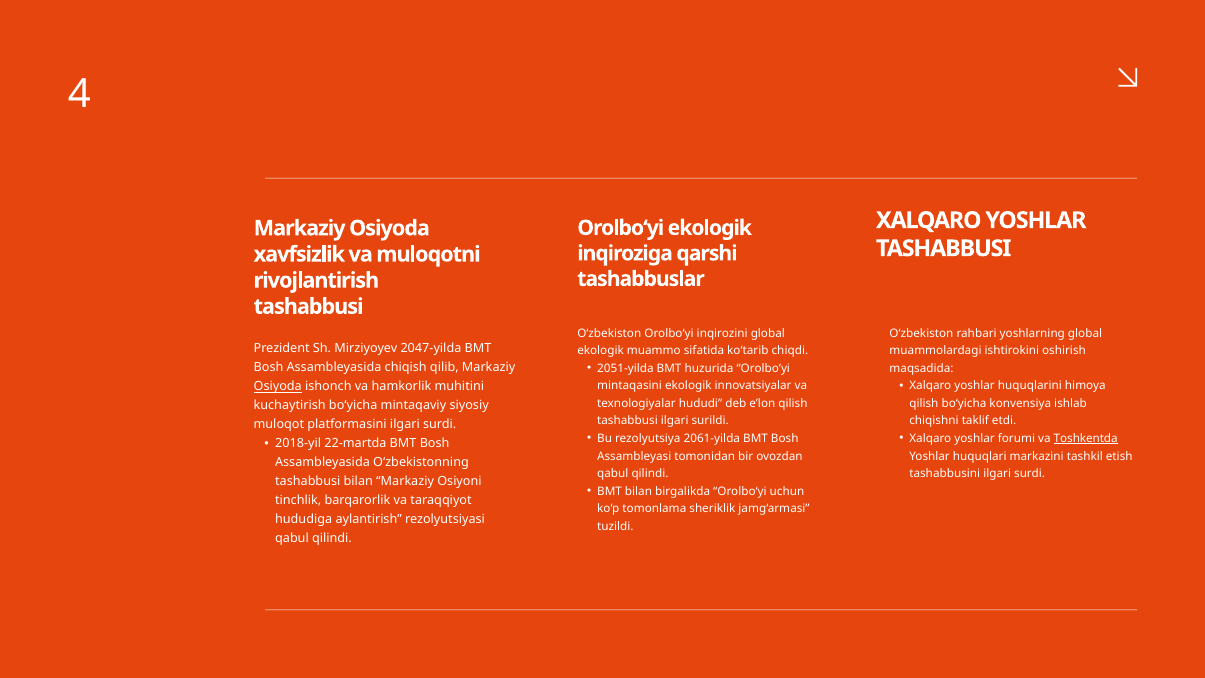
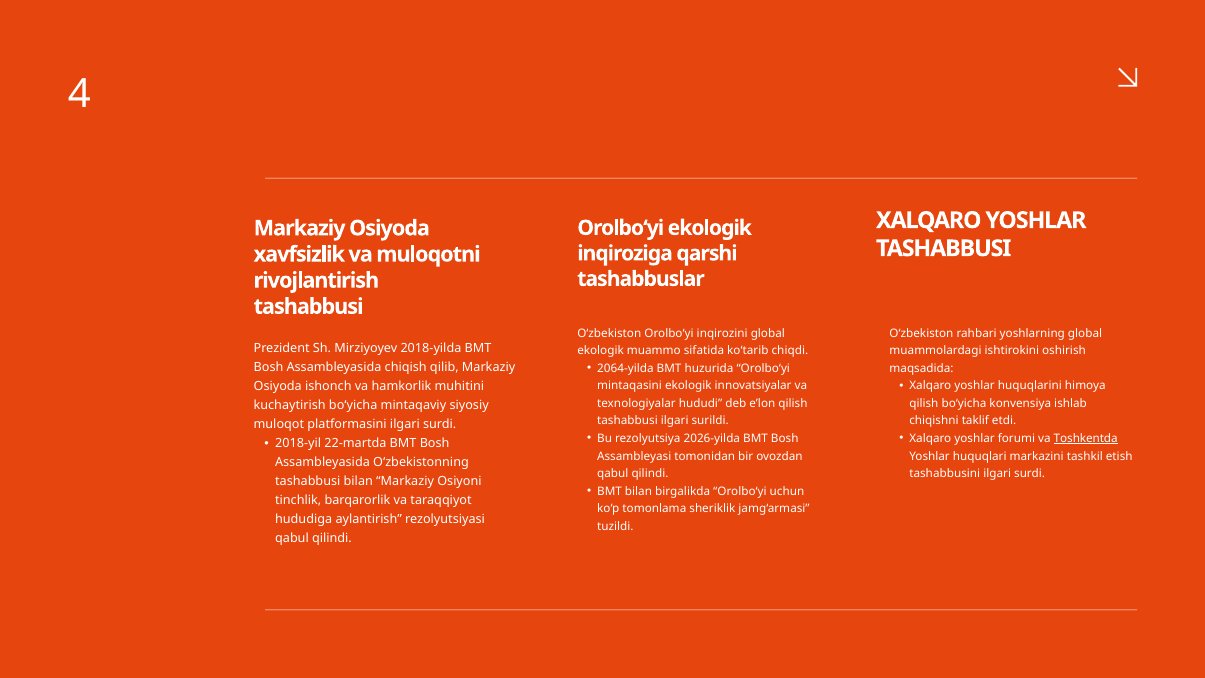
2047-yilda: 2047-yilda -> 2018-yilda (431, 349)
2051-yilda: 2051-yilda -> 2064-yilda (625, 368)
Osiyoda underline: present -> none (278, 387)
2061-yilda: 2061-yilda -> 2026-yilda (712, 439)
